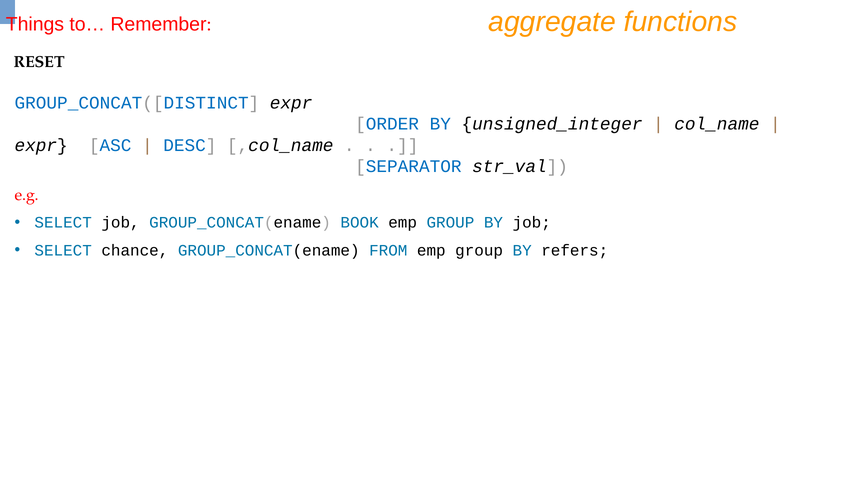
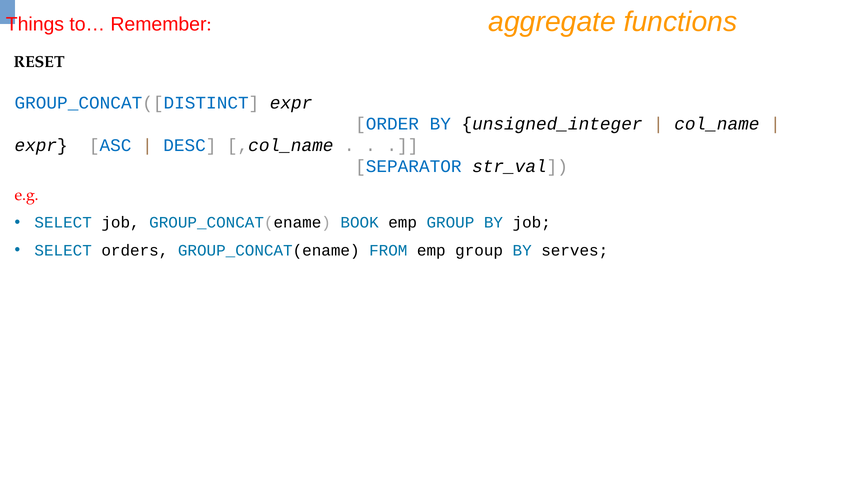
chance: chance -> orders (135, 250)
refers: refers -> serves (575, 250)
